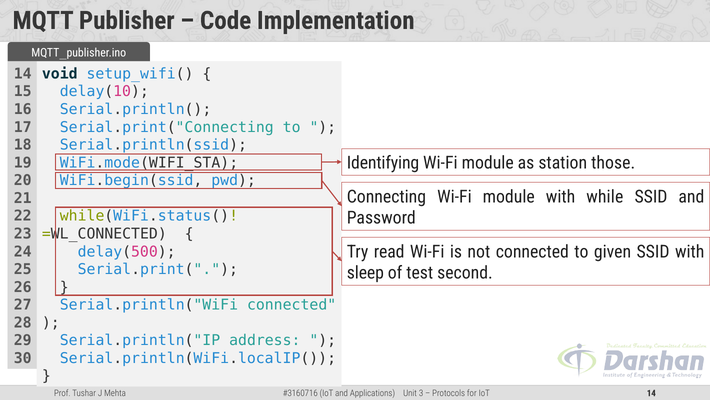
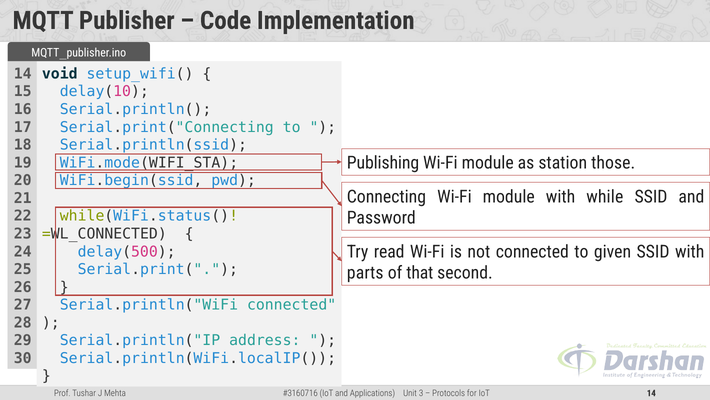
Identifying: Identifying -> Publishing (383, 163)
sleep: sleep -> parts (365, 273)
test: test -> that (420, 273)
